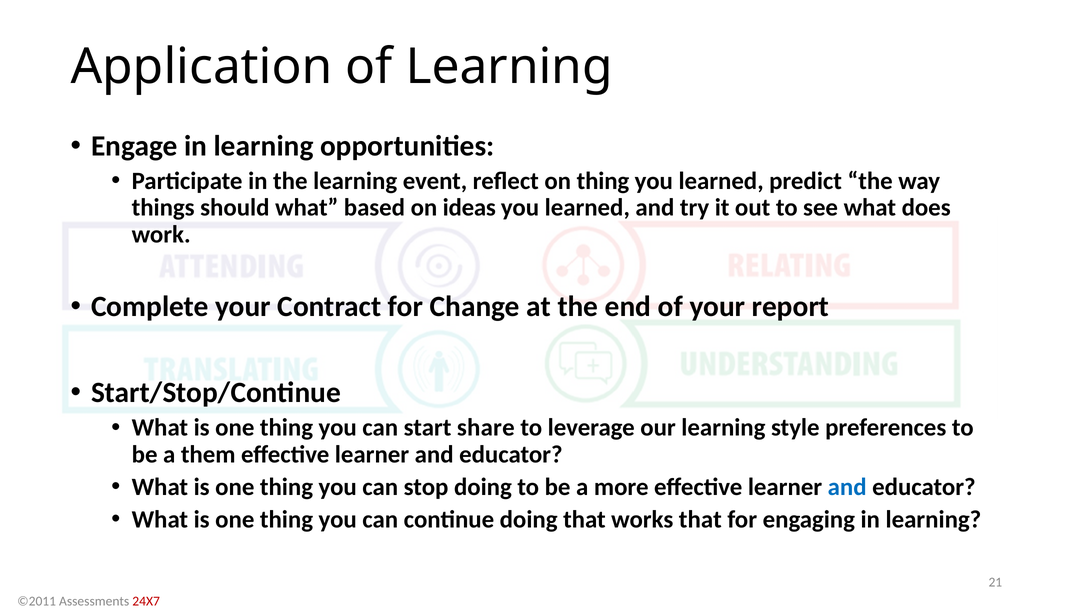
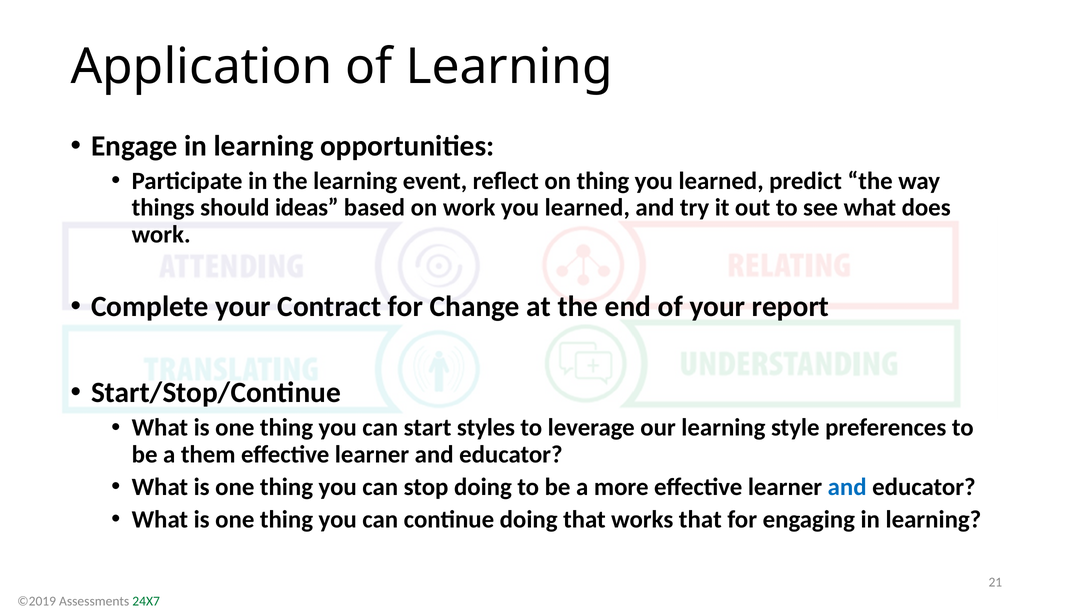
should what: what -> ideas (307, 208)
on ideas: ideas -> work (469, 208)
share: share -> styles (486, 428)
©2011: ©2011 -> ©2019 (37, 602)
24X7 colour: red -> green (146, 602)
